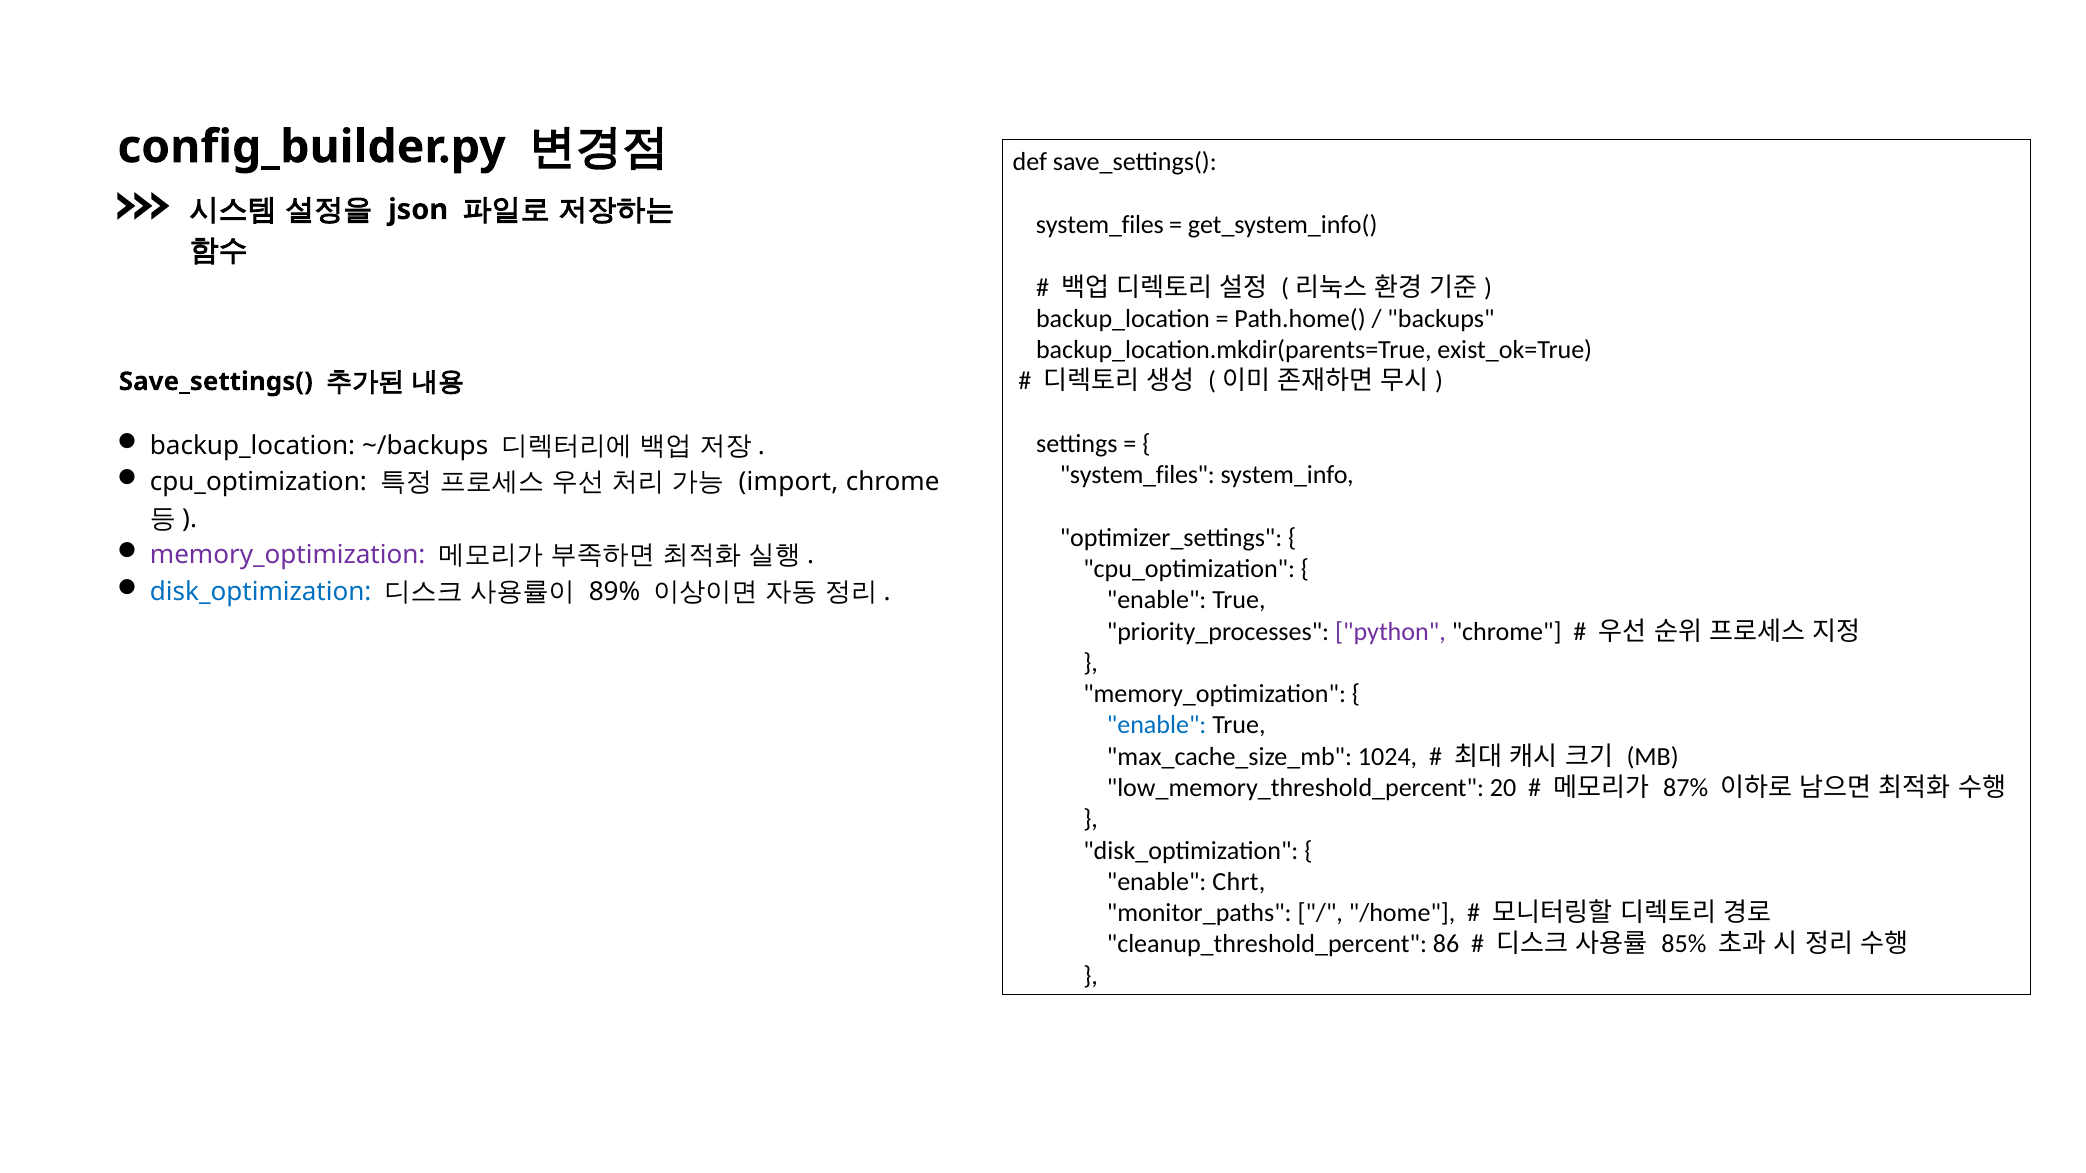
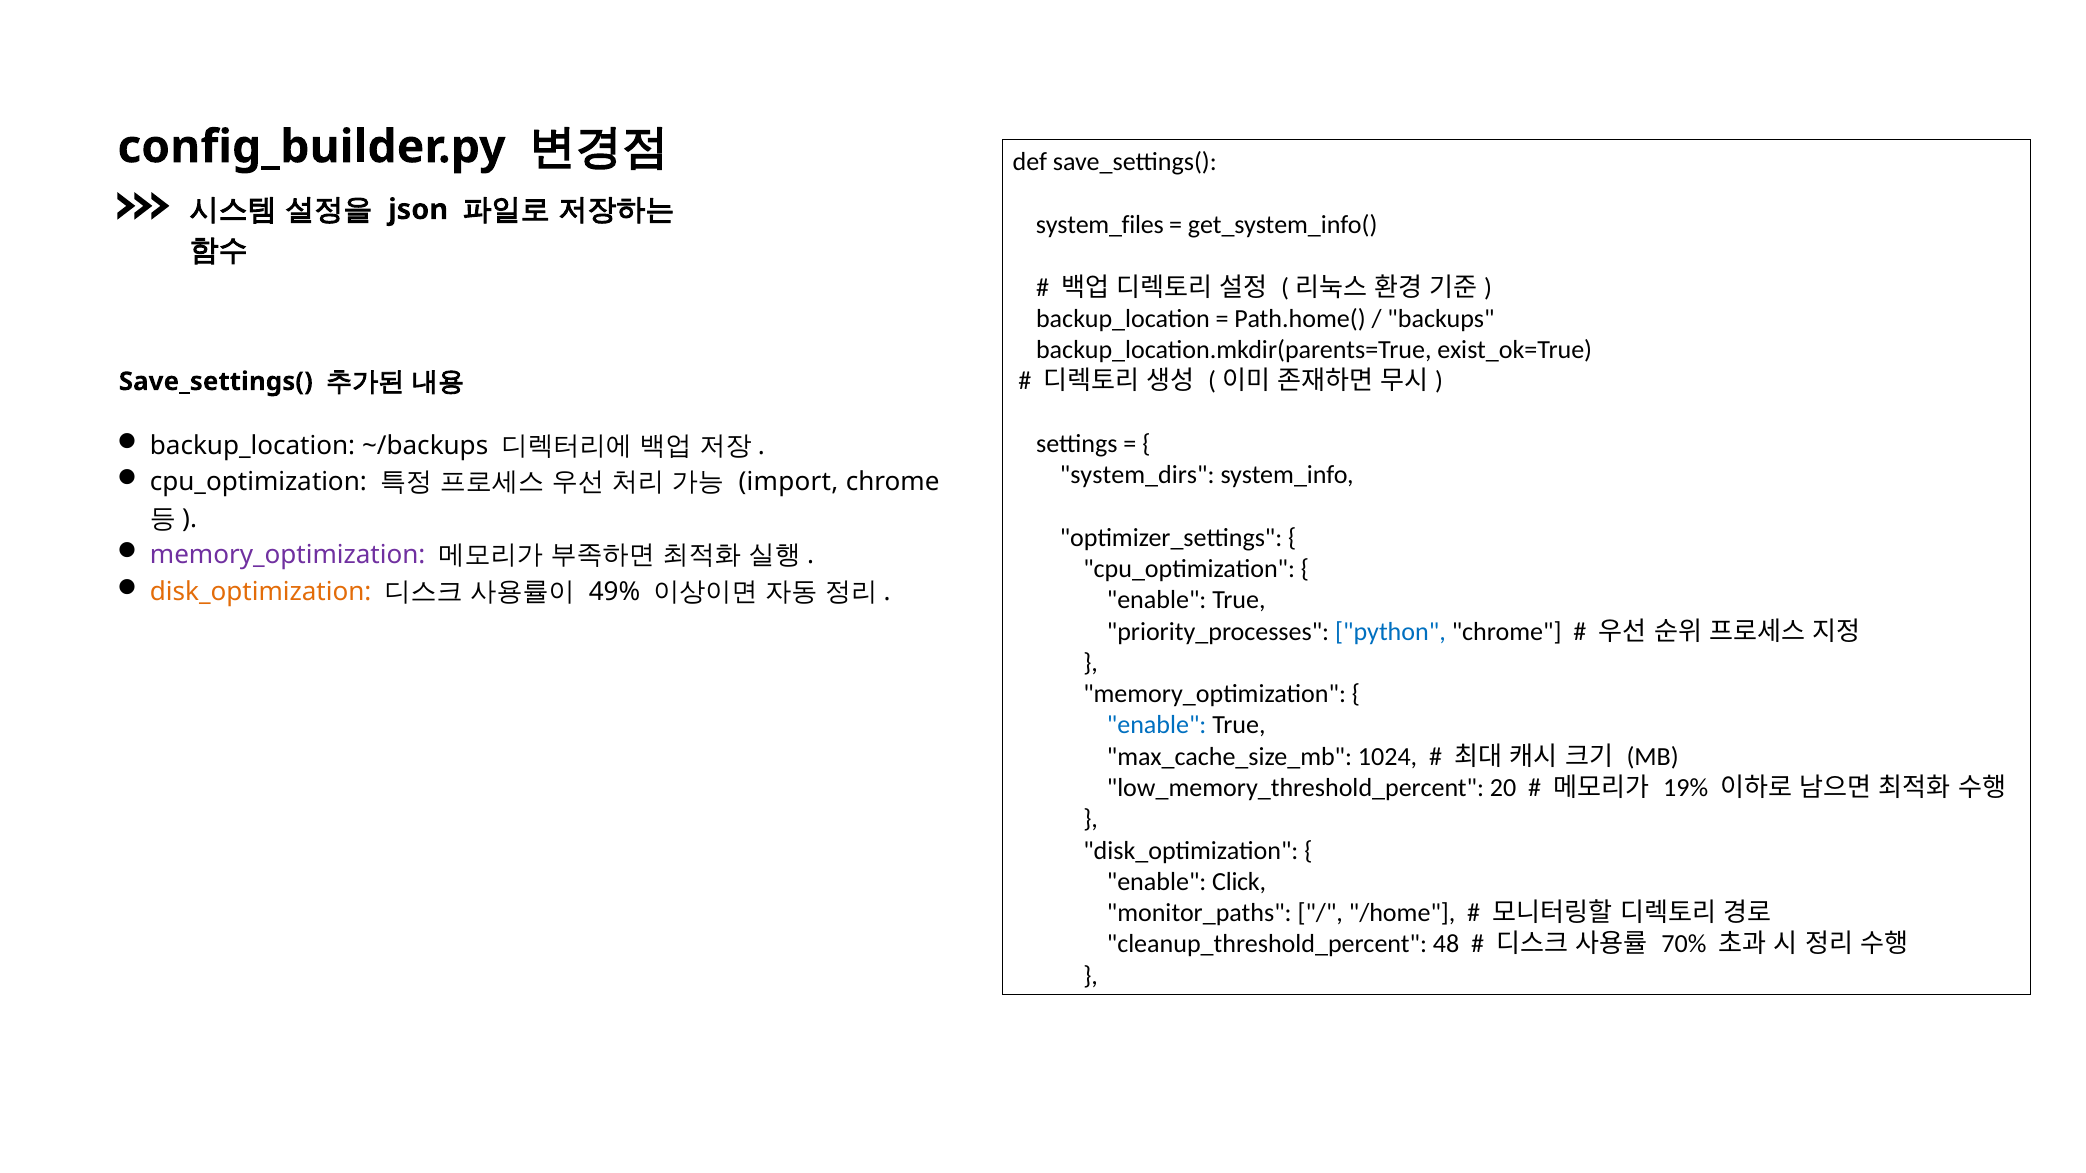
system_files: system_files -> system_dirs (1137, 475)
disk_optimization colour: blue -> orange (261, 592)
89%: 89% -> 49% (615, 592)
python colour: purple -> blue (1390, 632)
87%: 87% -> 19% (1686, 788)
Chrt: Chrt -> Click (1239, 882)
86: 86 -> 48 (1446, 945)
85%: 85% -> 70% (1684, 945)
